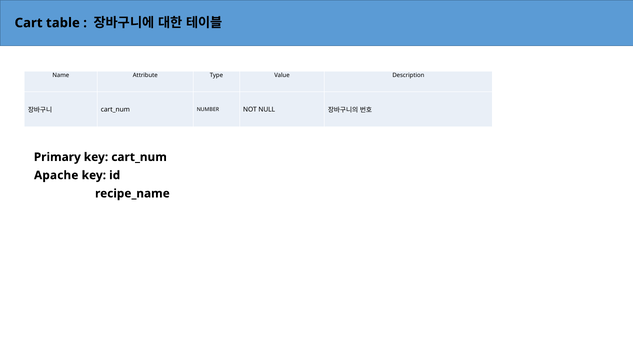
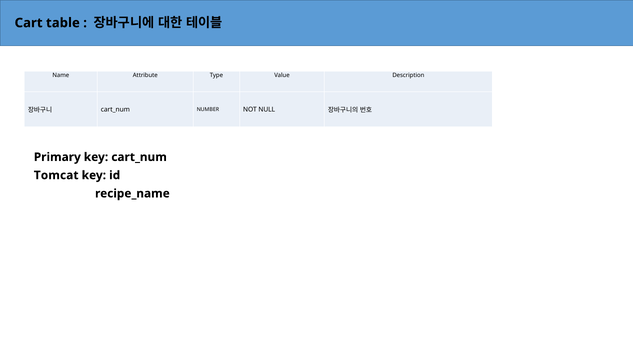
Apache: Apache -> Tomcat (56, 175)
